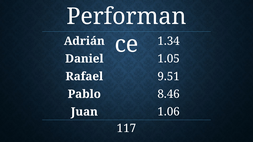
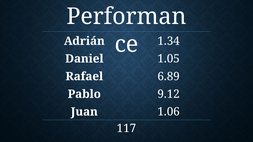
9.51: 9.51 -> 6.89 (169, 77)
8.46: 8.46 -> 9.12 (169, 94)
